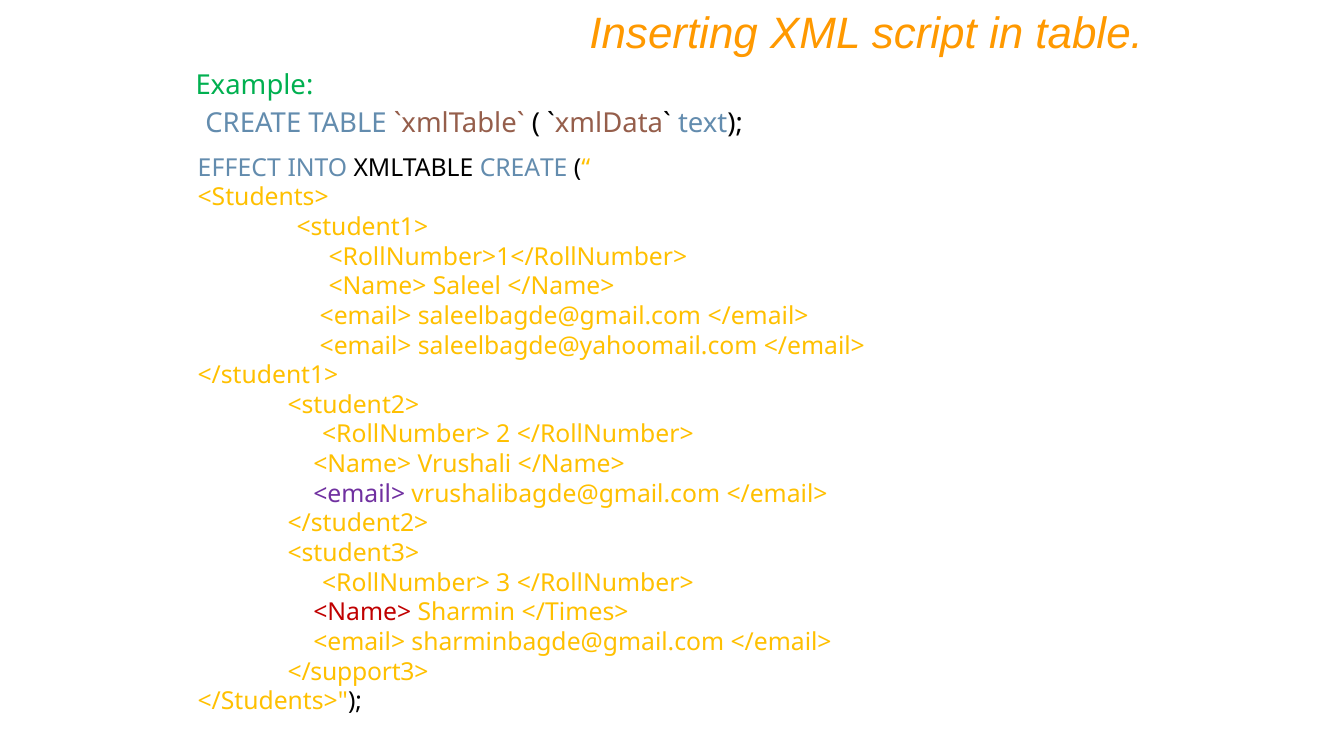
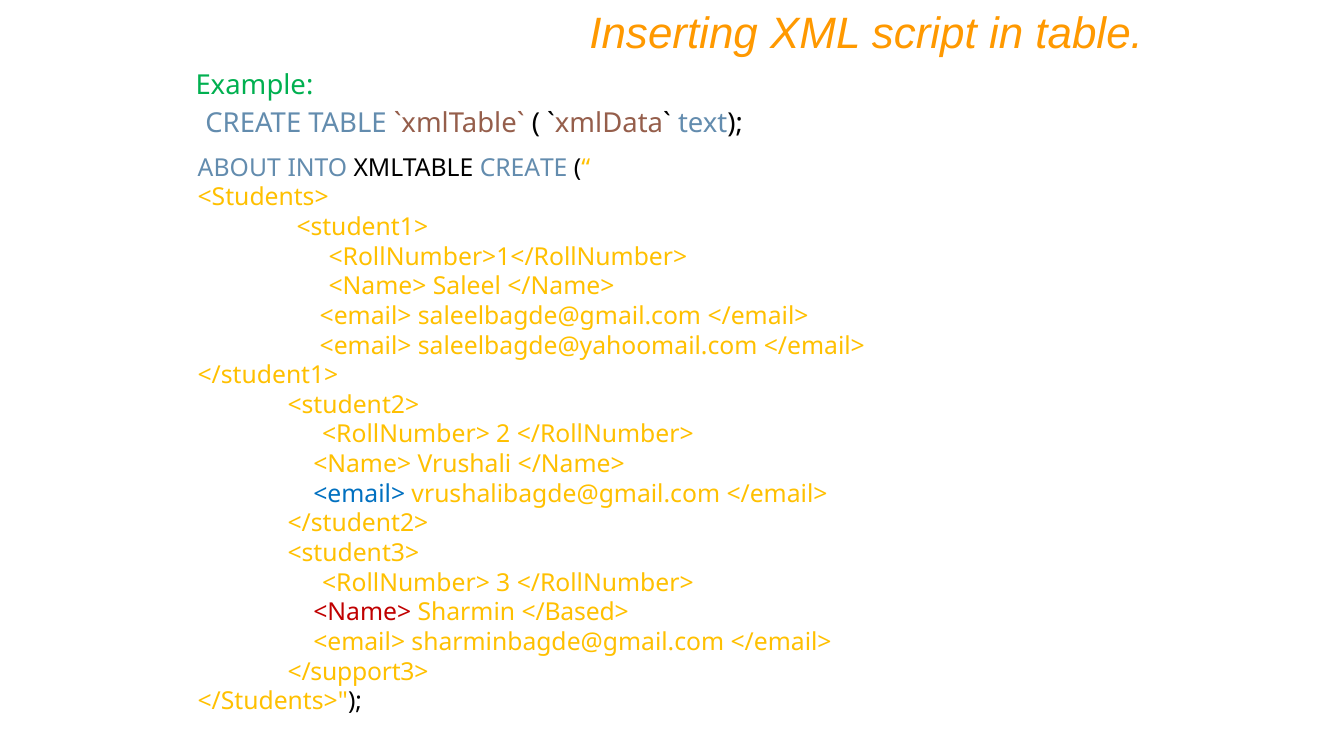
EFFECT: EFFECT -> ABOUT (239, 168)
<email> colour: purple -> blue (359, 494)
</Times>: </Times> -> </Based> (575, 613)
